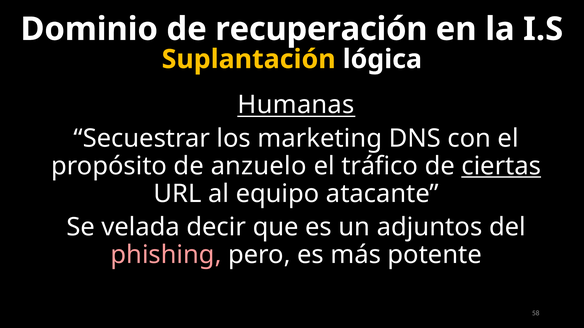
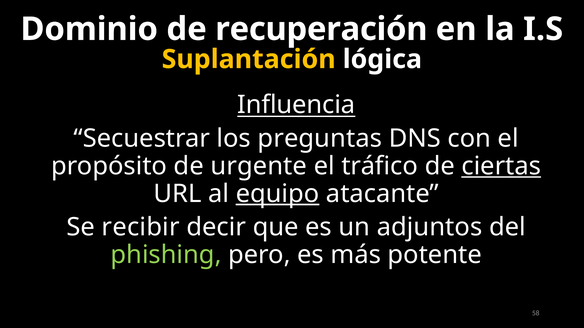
Humanas: Humanas -> Influencia (296, 105)
marketing: marketing -> preguntas (320, 139)
anzuelo: anzuelo -> urgente (259, 166)
equipo underline: none -> present (278, 194)
velada: velada -> recibir (141, 228)
phishing colour: pink -> light green (166, 255)
